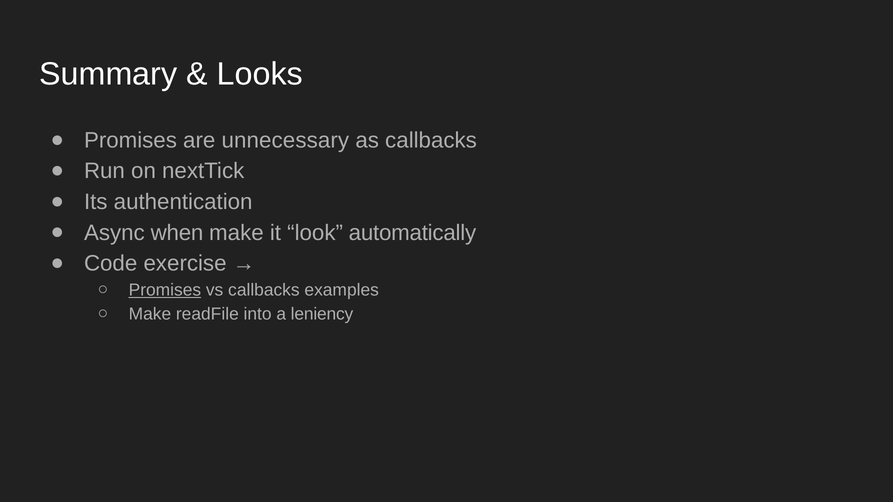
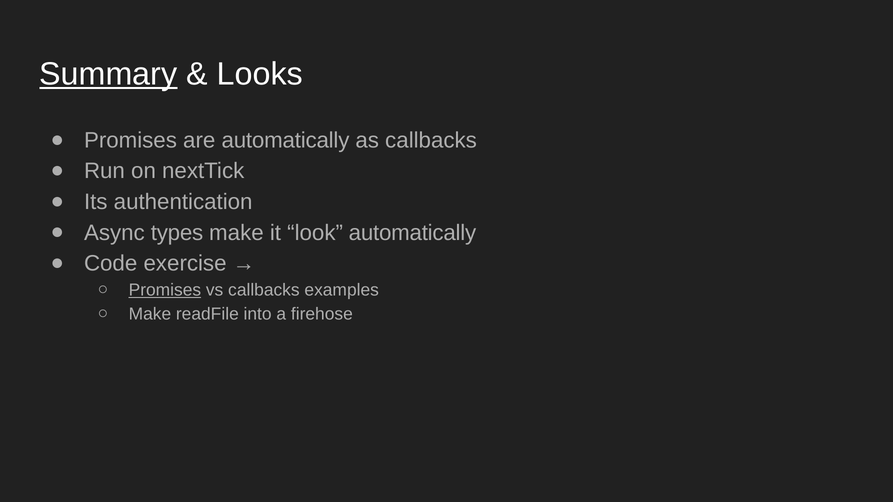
Summary underline: none -> present (108, 74)
are unnecessary: unnecessary -> automatically (285, 140)
when: when -> types (177, 233)
leniency: leniency -> firehose (322, 314)
